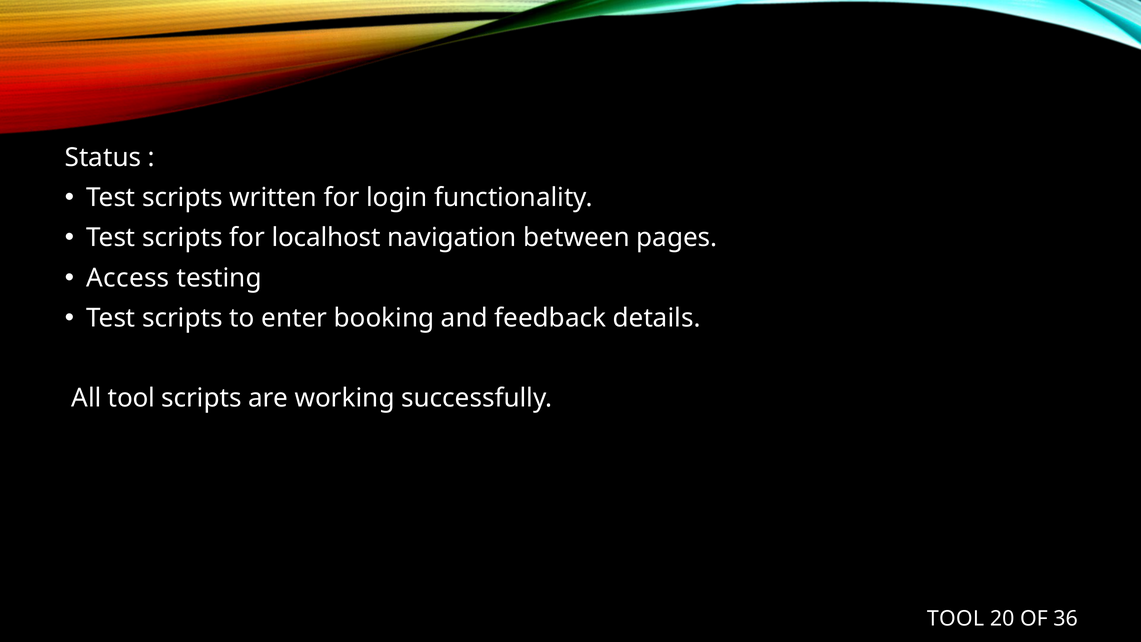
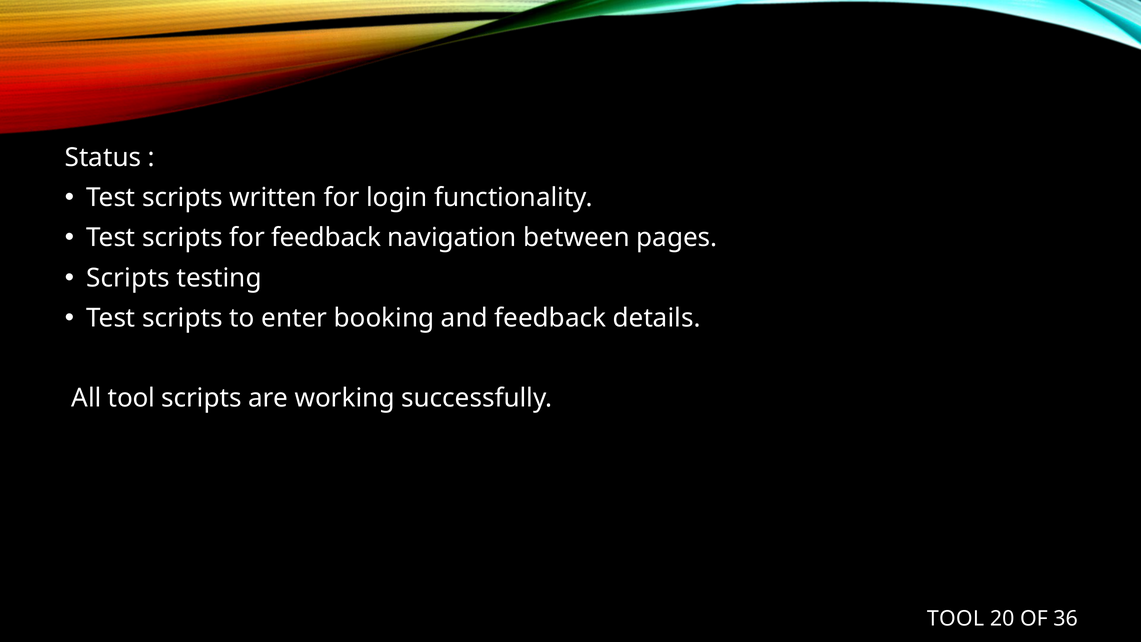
for localhost: localhost -> feedback (326, 238)
Access: Access -> Scripts (128, 278)
